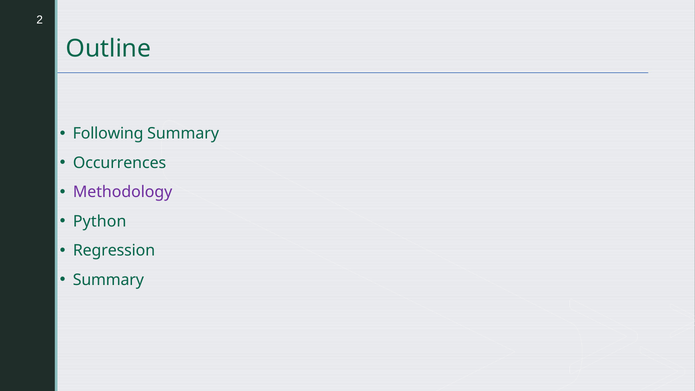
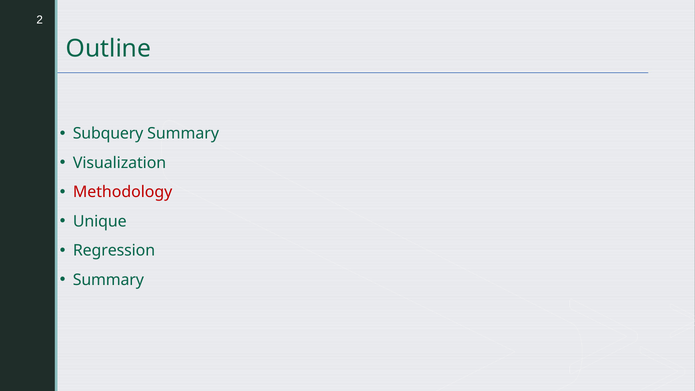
Following: Following -> Subquery (108, 134)
Occurrences: Occurrences -> Visualization (120, 163)
Methodology colour: purple -> red (123, 192)
Python: Python -> Unique (100, 221)
